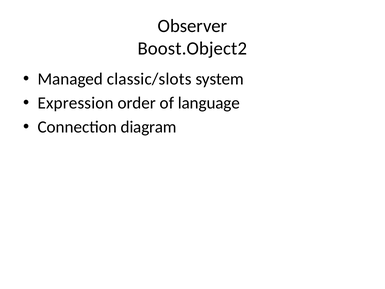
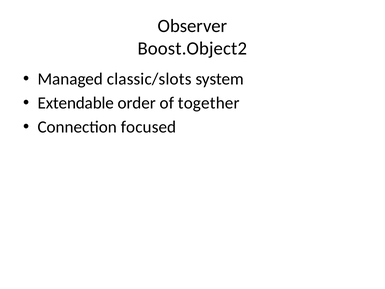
Expression: Expression -> Extendable (76, 103)
language: language -> together (209, 103)
diagram: diagram -> focused (148, 127)
